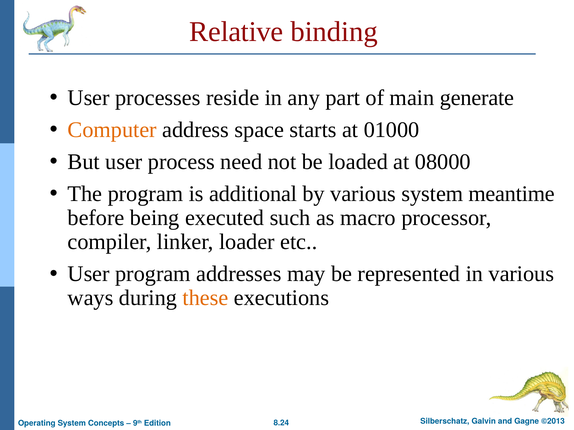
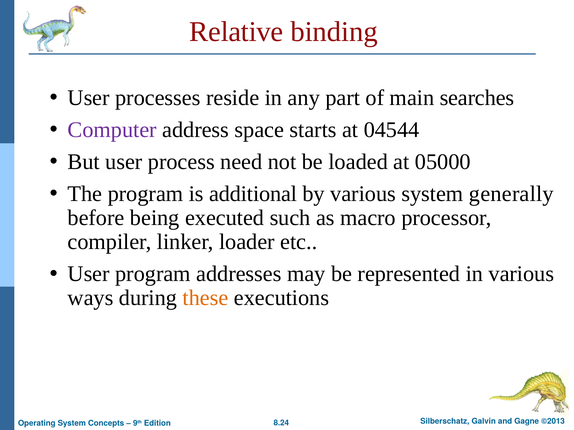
generate: generate -> searches (477, 98)
Computer colour: orange -> purple (112, 130)
01000: 01000 -> 04544 (392, 130)
08000: 08000 -> 05000 (443, 162)
meantime: meantime -> generally (511, 194)
